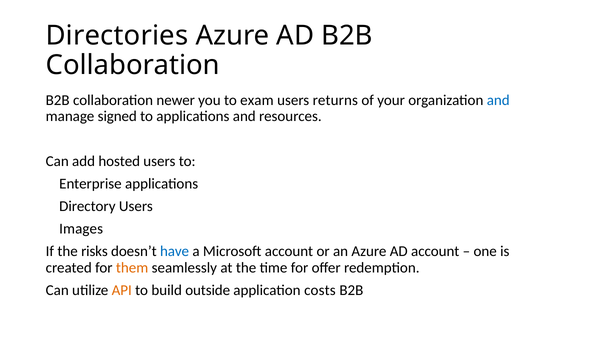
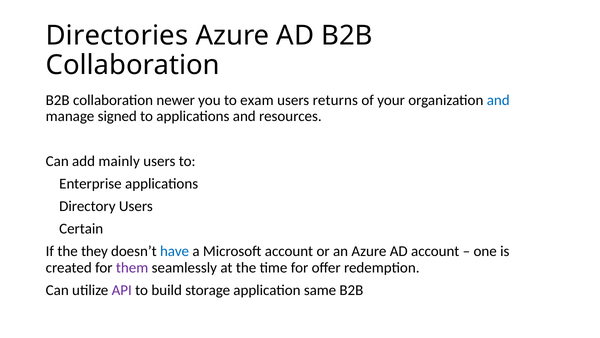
hosted: hosted -> mainly (119, 161)
Images: Images -> Certain (81, 229)
risks: risks -> they (94, 251)
them colour: orange -> purple (132, 267)
API colour: orange -> purple (122, 290)
outside: outside -> storage (208, 290)
costs: costs -> same (320, 290)
